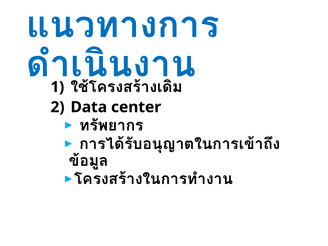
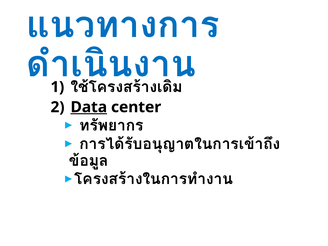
Data underline: none -> present (89, 107)
